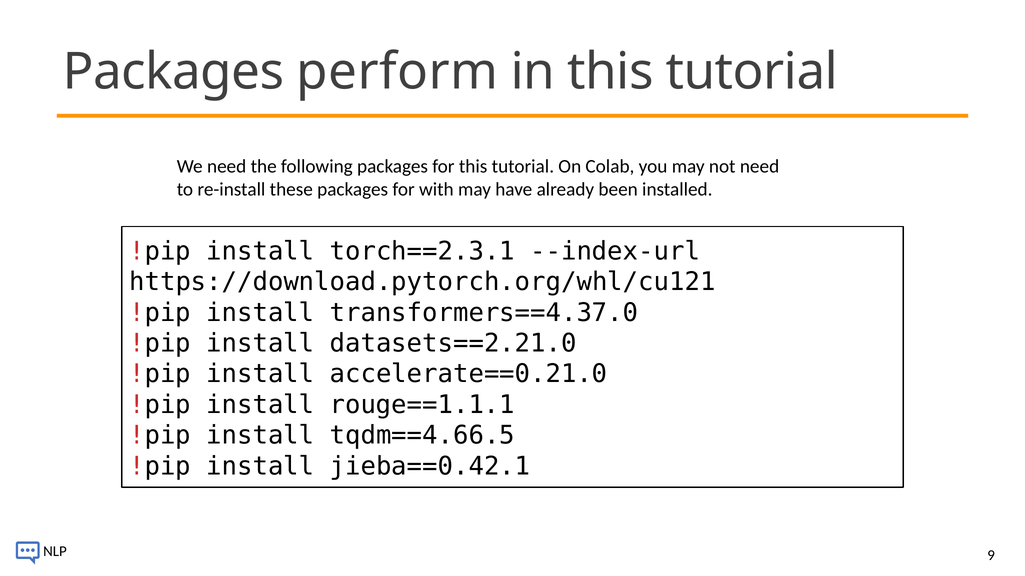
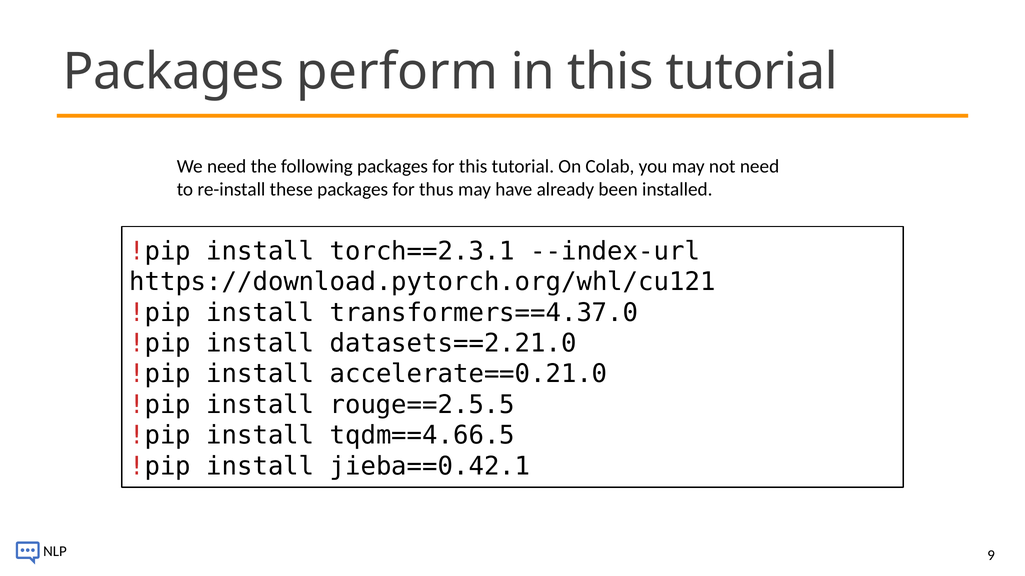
with: with -> thus (436, 190)
rouge==1.1.1: rouge==1.1.1 -> rouge==2.5.5 (422, 405)
